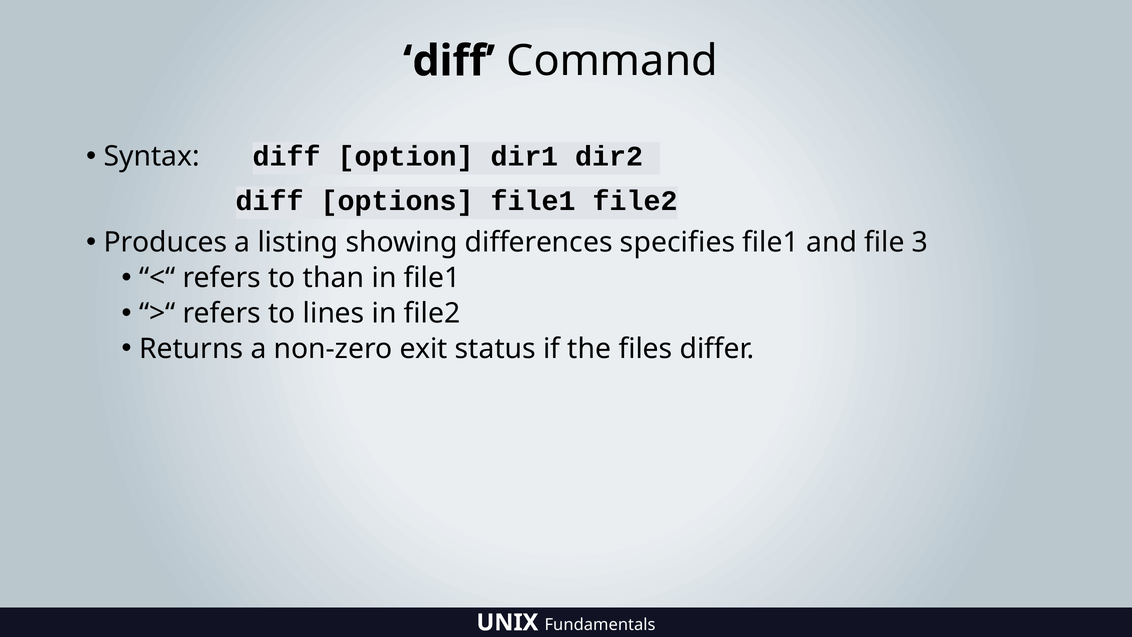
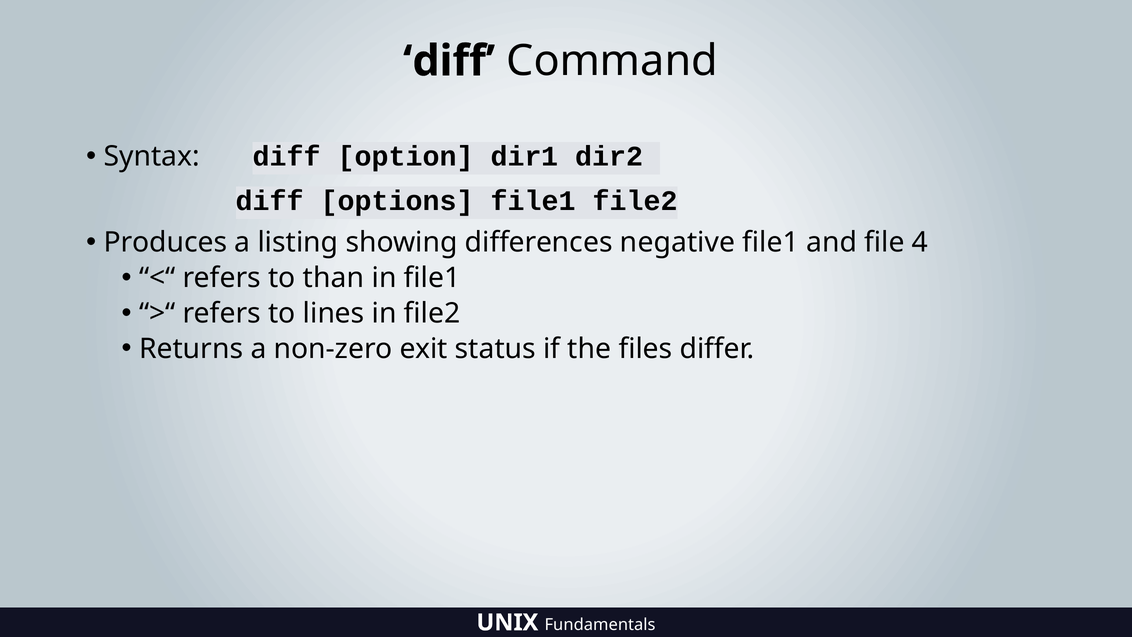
specifies: specifies -> negative (678, 242)
3: 3 -> 4 (920, 242)
